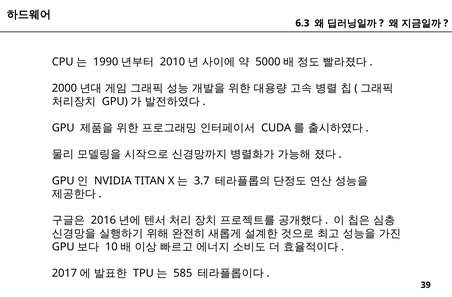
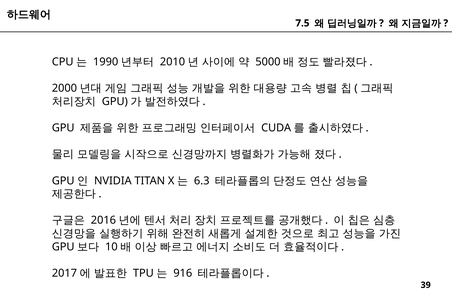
6.3: 6.3 -> 7.5 (302, 23)
3.7: 3.7 -> 6.3 (202, 181)
585: 585 -> 916 (183, 273)
